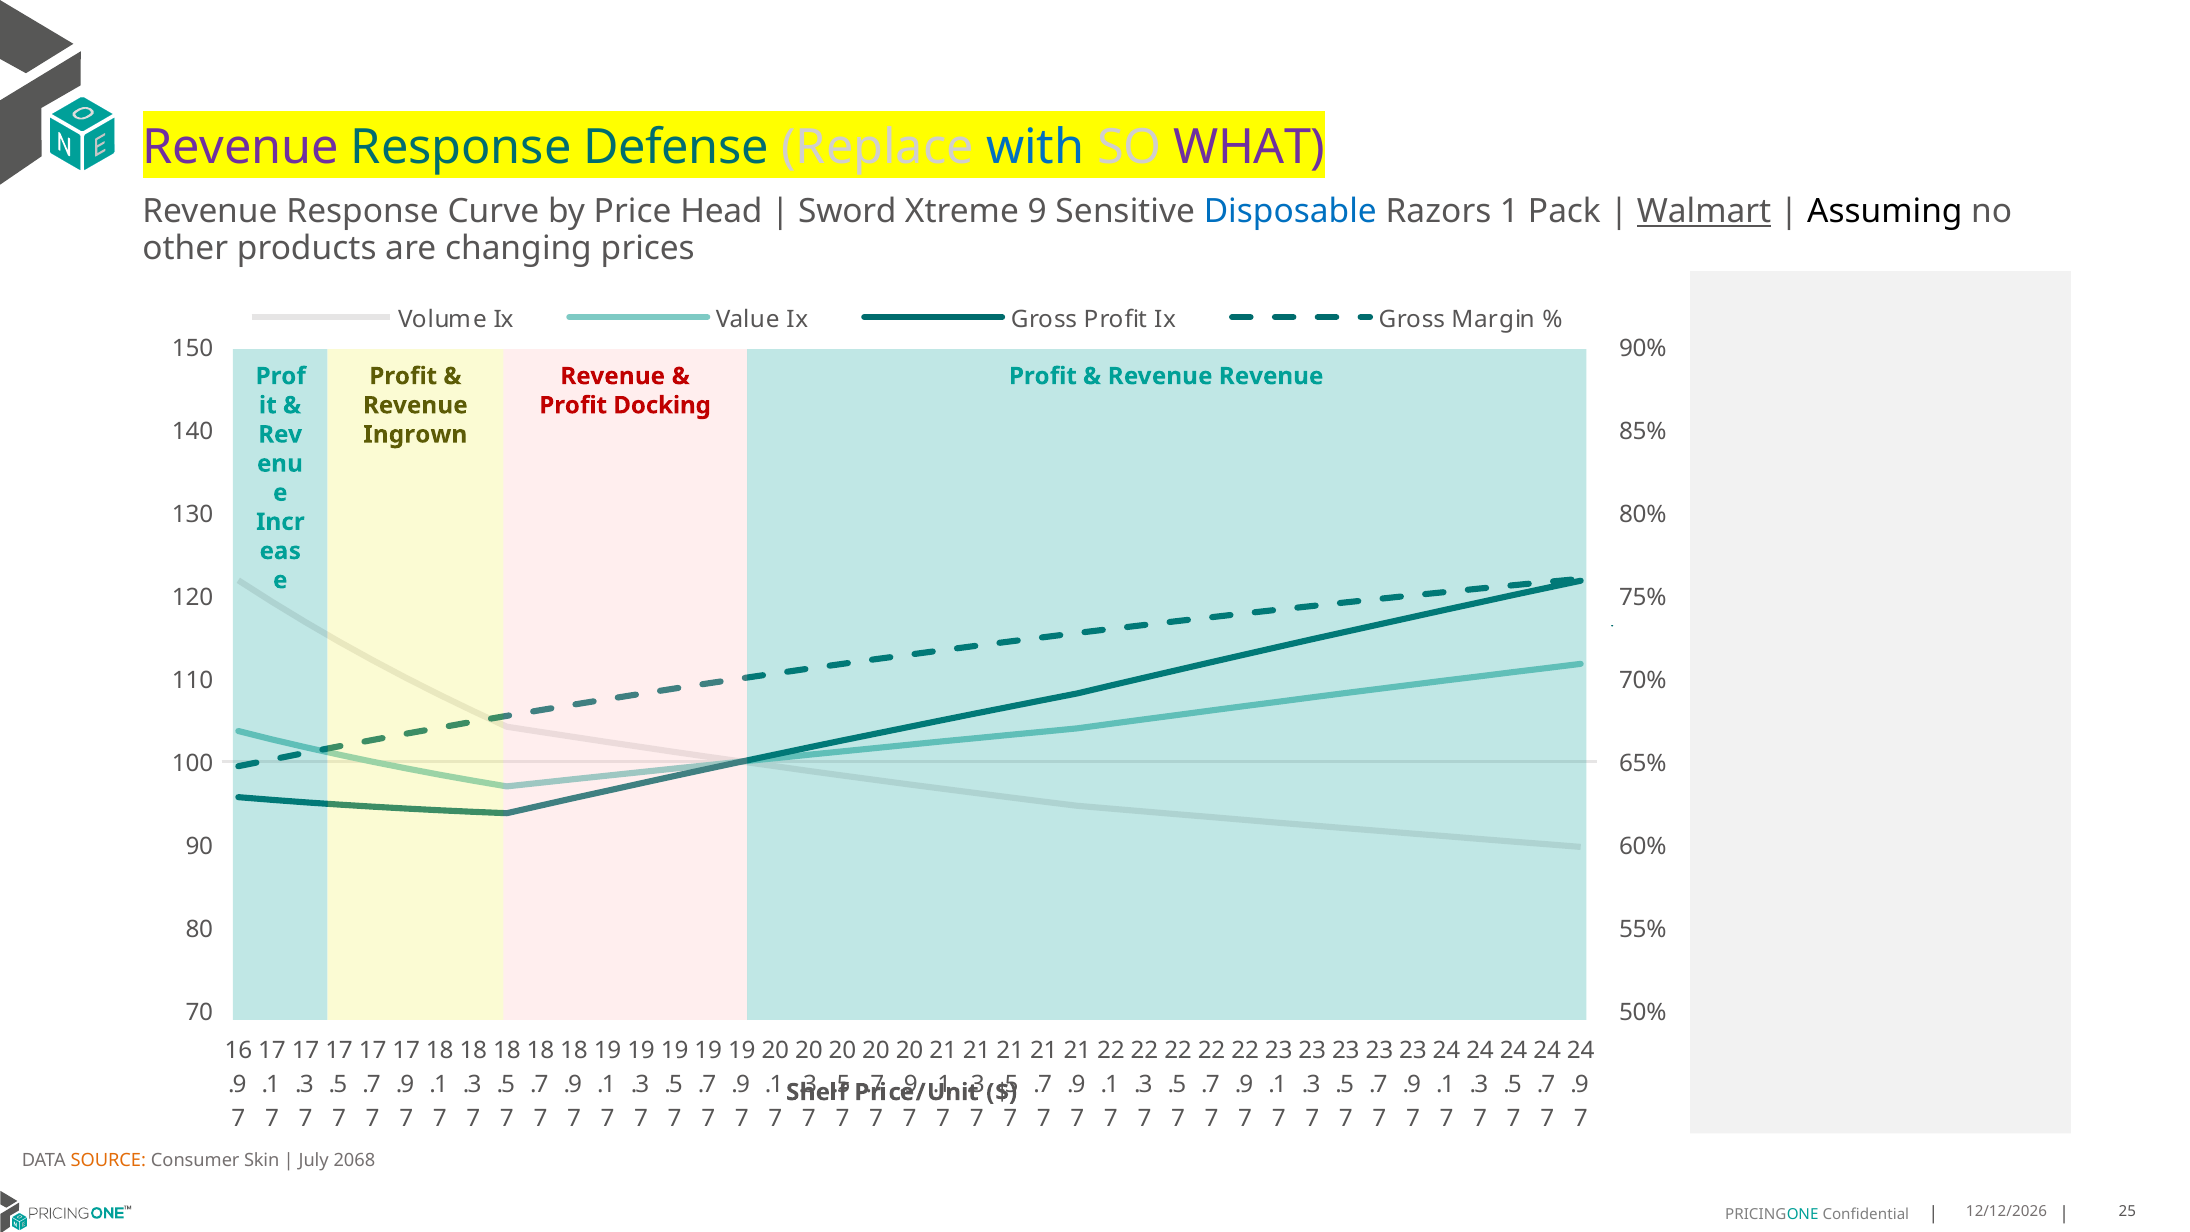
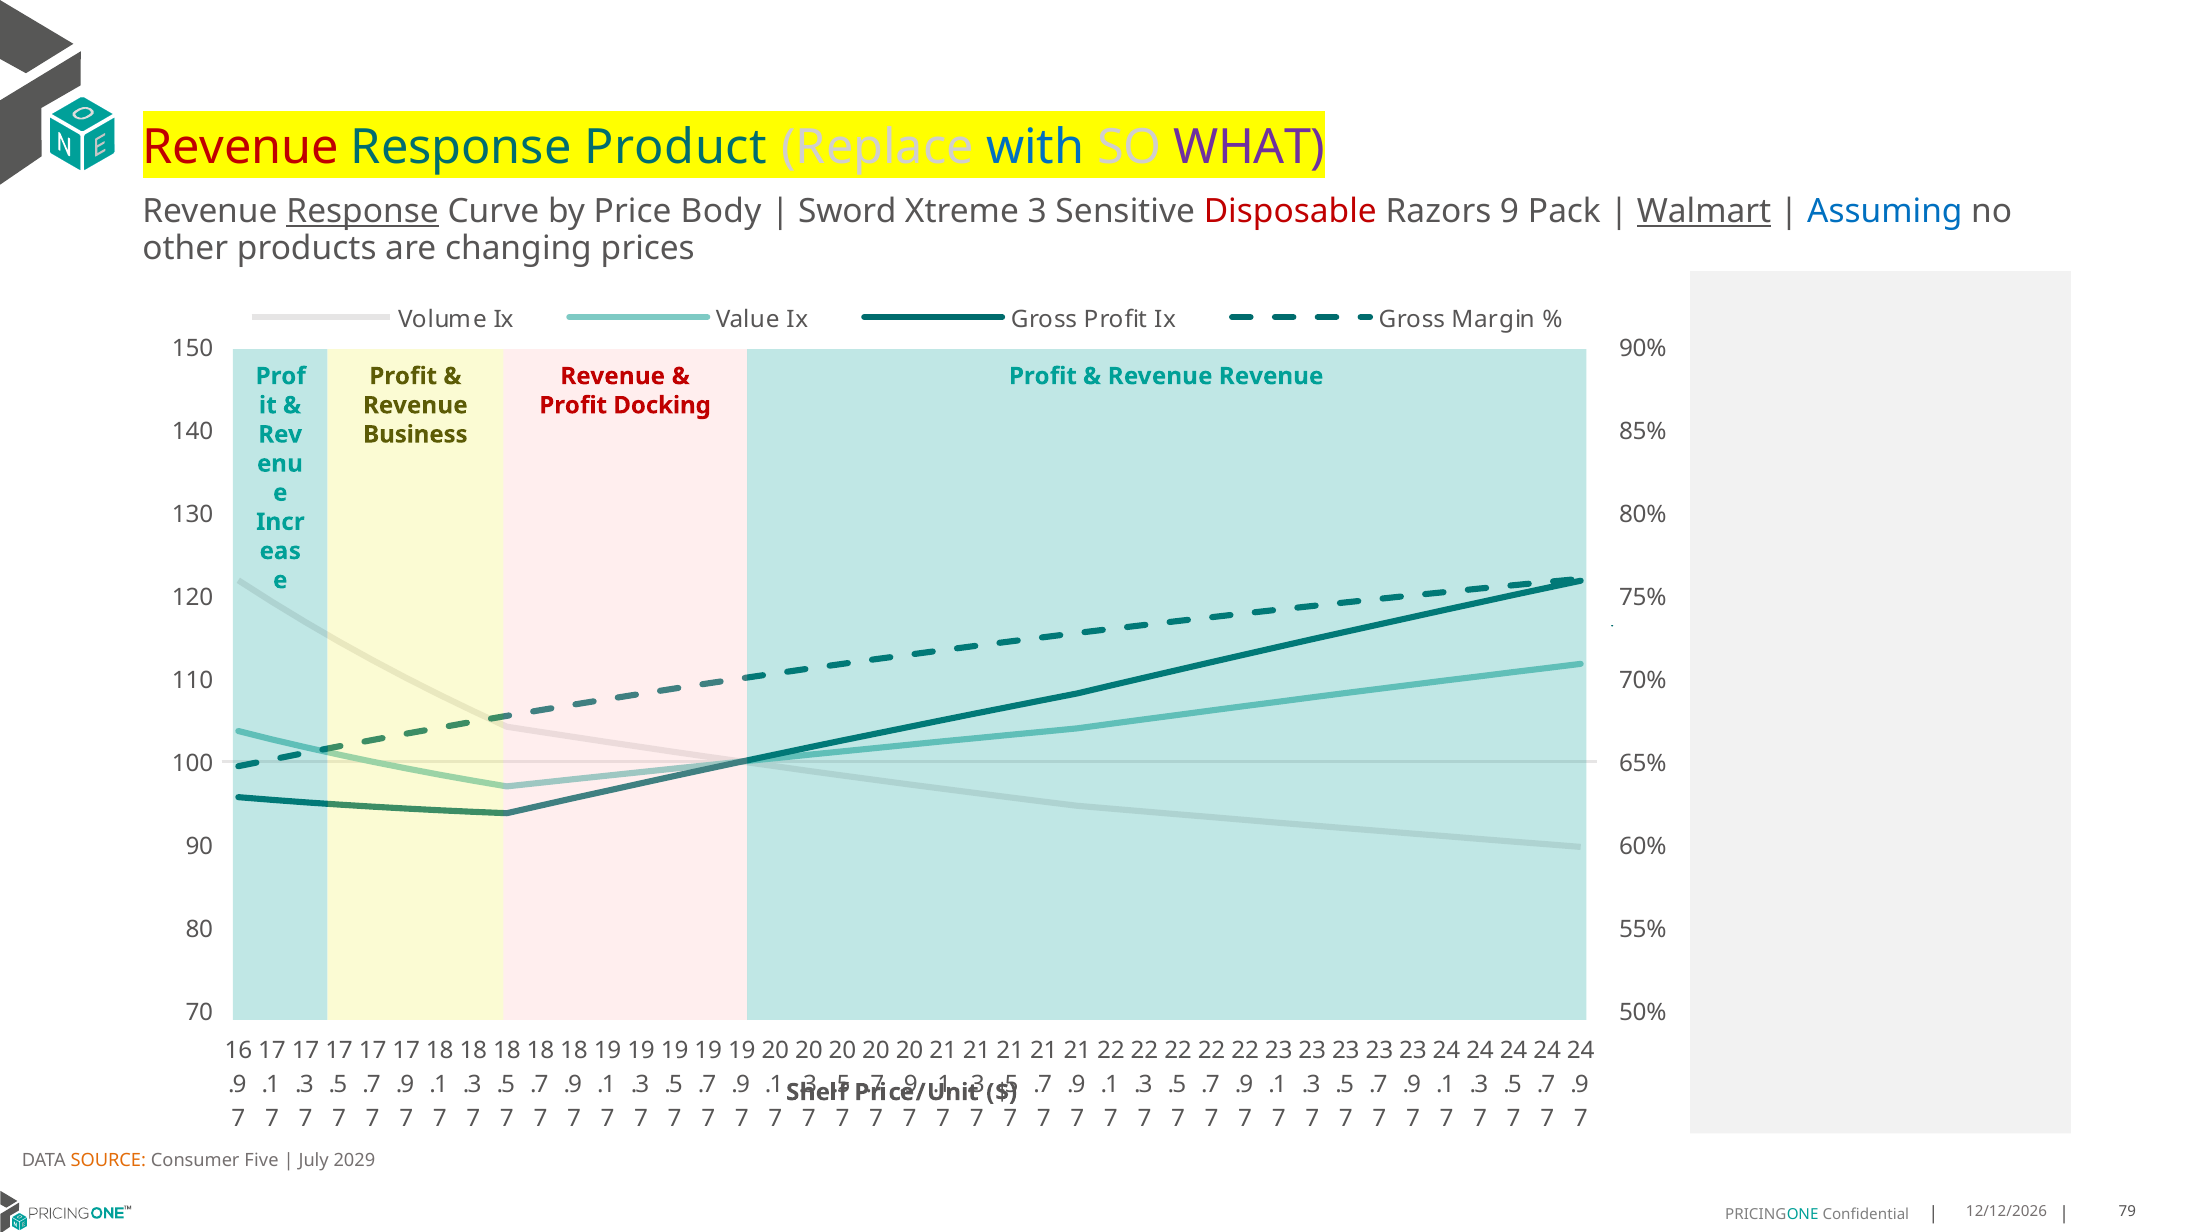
Revenue colour: purple -> red (241, 147)
Defense: Defense -> Product (676, 147)
Response underline: none -> present (363, 212)
Head: Head -> Body (721, 212)
9: 9 -> 3 (1037, 212)
Disposable colour: blue -> red (1290, 212)
1: 1 -> 9 (1509, 212)
Assuming colour: black -> blue (1885, 212)
Ingrown: Ingrown -> Business (415, 434)
Skin: Skin -> Five (262, 1160)
2068: 2068 -> 2029 (354, 1160)
25: 25 -> 79 (2127, 1211)
